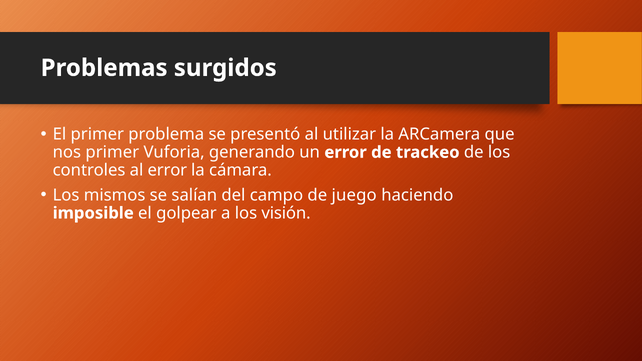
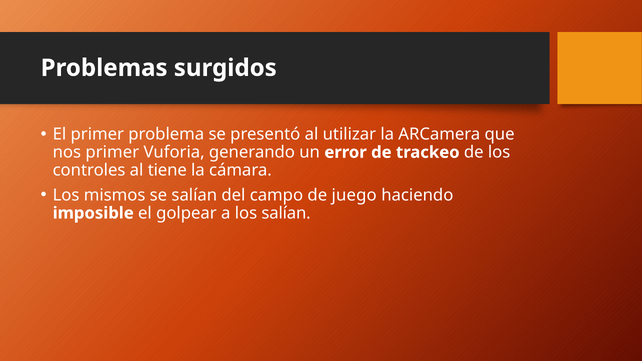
al error: error -> tiene (167, 170)
los visión: visión -> salían (286, 213)
